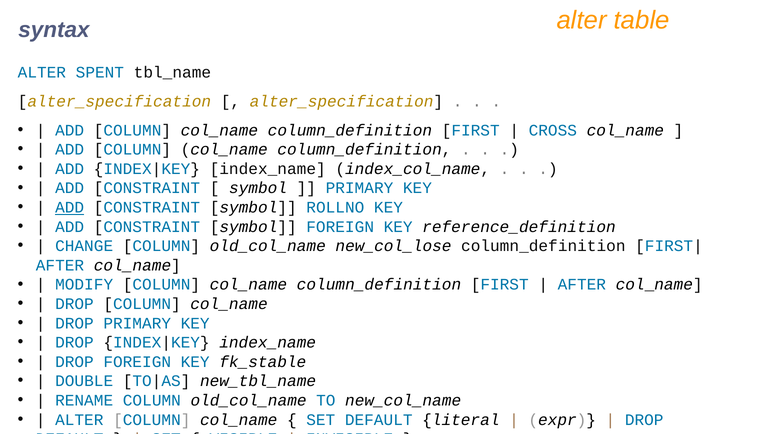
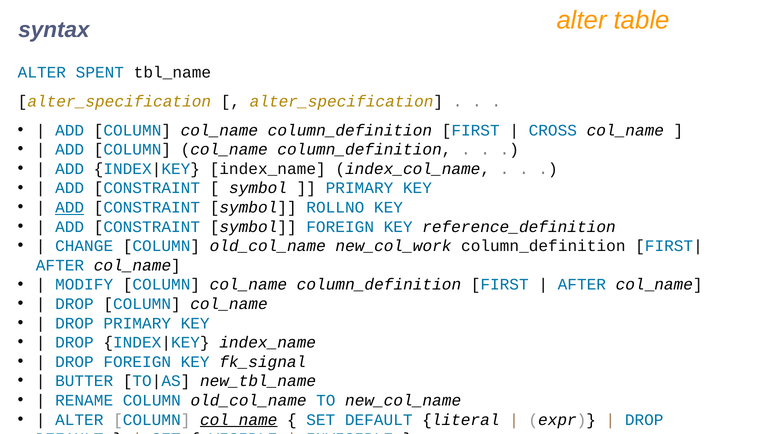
new_col_lose: new_col_lose -> new_col_work (393, 246)
fk_stable: fk_stable -> fk_signal (263, 362)
DOUBLE: DOUBLE -> BUTTER (84, 381)
col_name underline: none -> present (239, 420)
